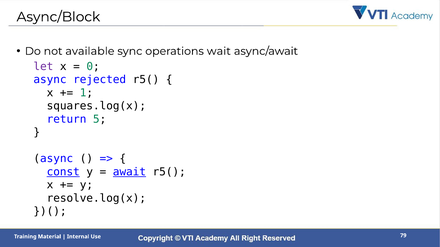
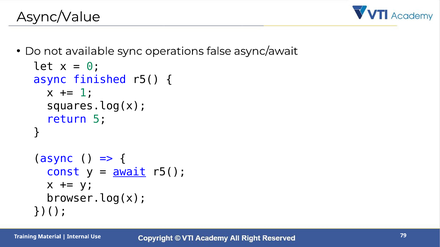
Async/Block: Async/Block -> Async/Value (58, 17)
wait: wait -> false (219, 51)
let colour: purple -> black (43, 67)
rejected: rejected -> finished (100, 80)
const underline: present -> none (63, 172)
resolve.log(x: resolve.log(x -> browser.log(x (96, 199)
